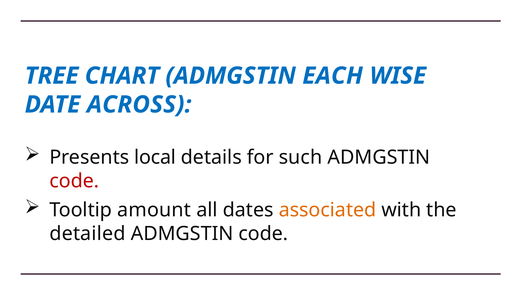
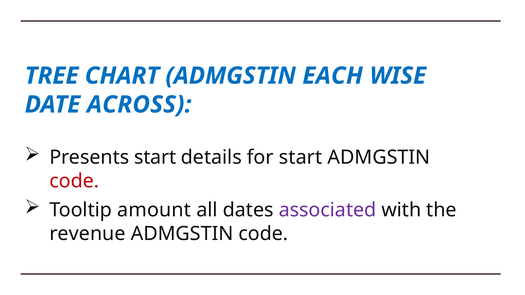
Presents local: local -> start (155, 158)
for such: such -> start (301, 158)
associated colour: orange -> purple (327, 210)
detailed: detailed -> revenue (88, 234)
